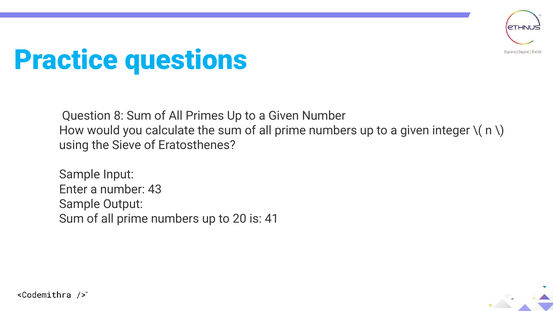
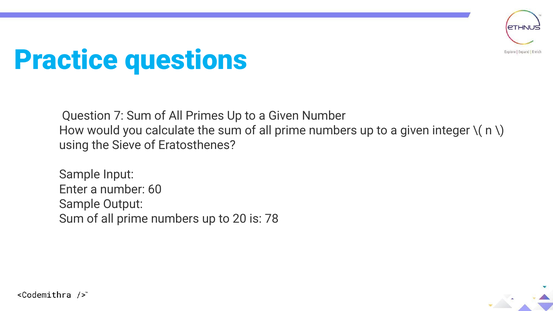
8: 8 -> 7 (119, 116)
43: 43 -> 60 (155, 189)
41: 41 -> 78 (272, 219)
